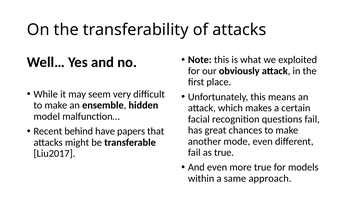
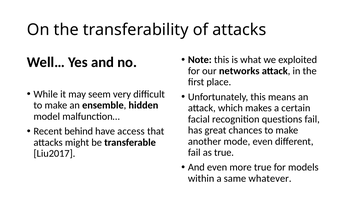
obviously: obviously -> networks (239, 71)
papers: papers -> access (131, 131)
approach: approach -> whatever (270, 178)
